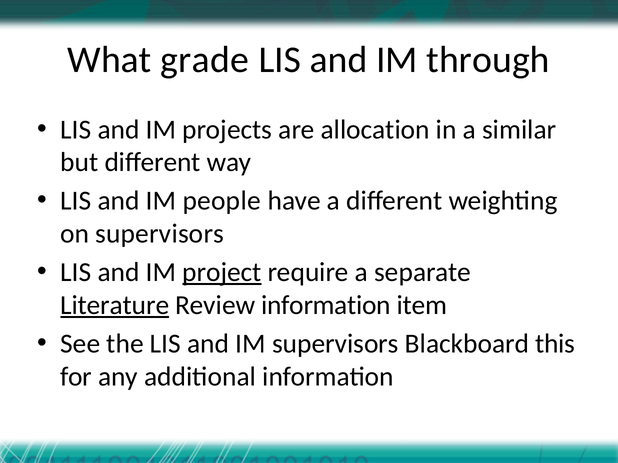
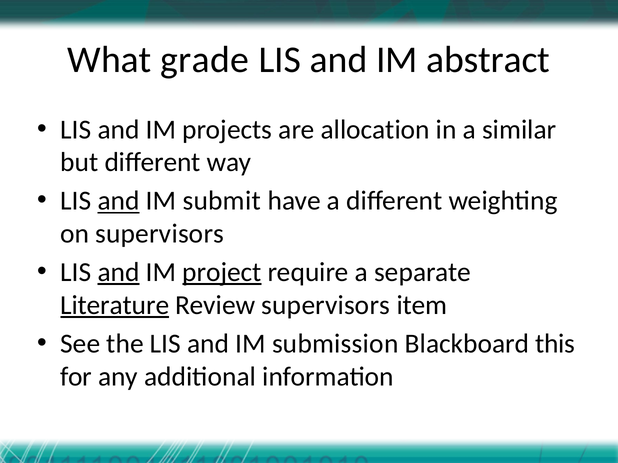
through: through -> abstract (488, 60)
and underline: none -> present (119, 201)
people: people -> submit (222, 201)
and underline: none -> present (119, 273)
Review information: information -> supervisors (326, 305)
IM supervisors: supervisors -> submission (335, 344)
